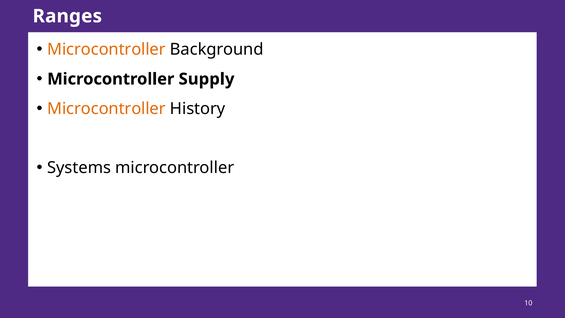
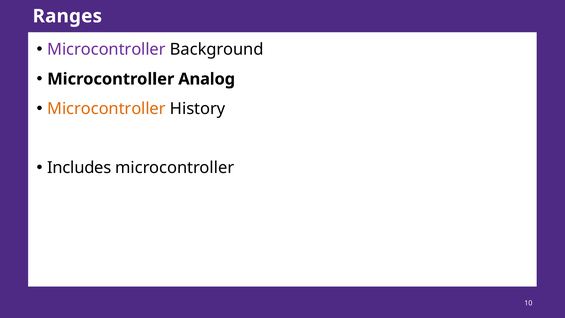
Microcontroller colour: orange -> purple (106, 49)
Supply: Supply -> Analog (207, 79)
Systems: Systems -> Includes (79, 168)
